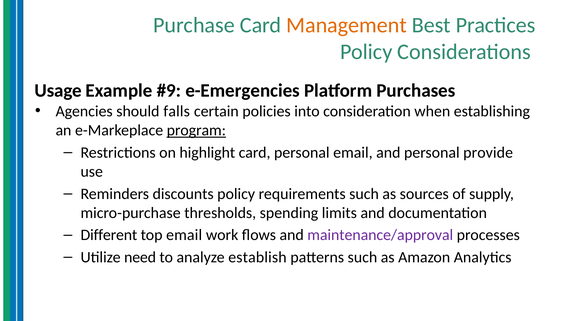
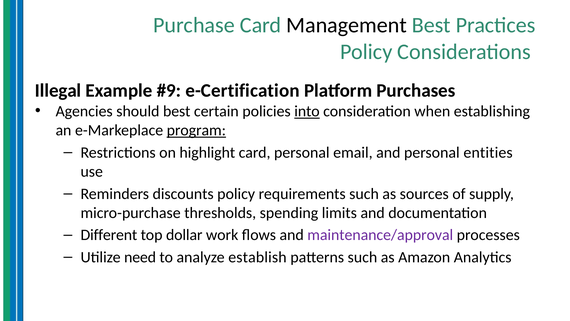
Management colour: orange -> black (347, 25)
Usage: Usage -> Illegal (58, 90)
e-Emergencies: e-Emergencies -> e-Certification (242, 90)
should falls: falls -> best (177, 111)
into underline: none -> present (307, 111)
provide: provide -> entities (488, 152)
top email: email -> dollar (184, 235)
